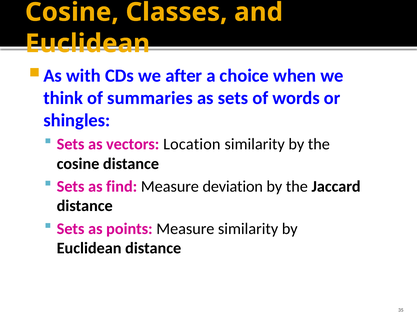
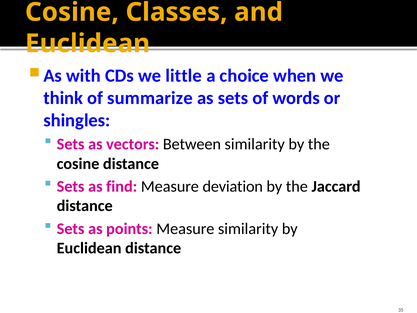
after: after -> little (184, 76)
summaries: summaries -> summarize (150, 98)
Location: Location -> Between (192, 144)
